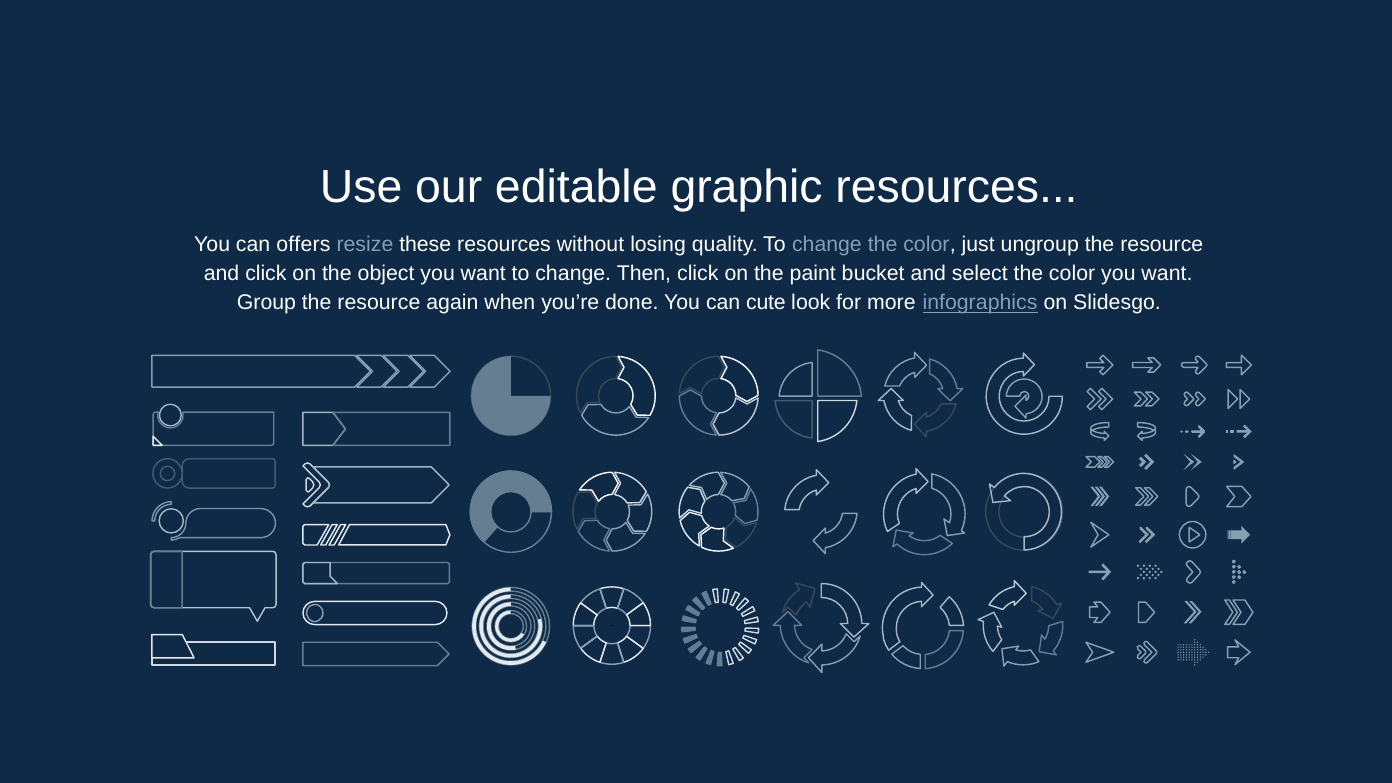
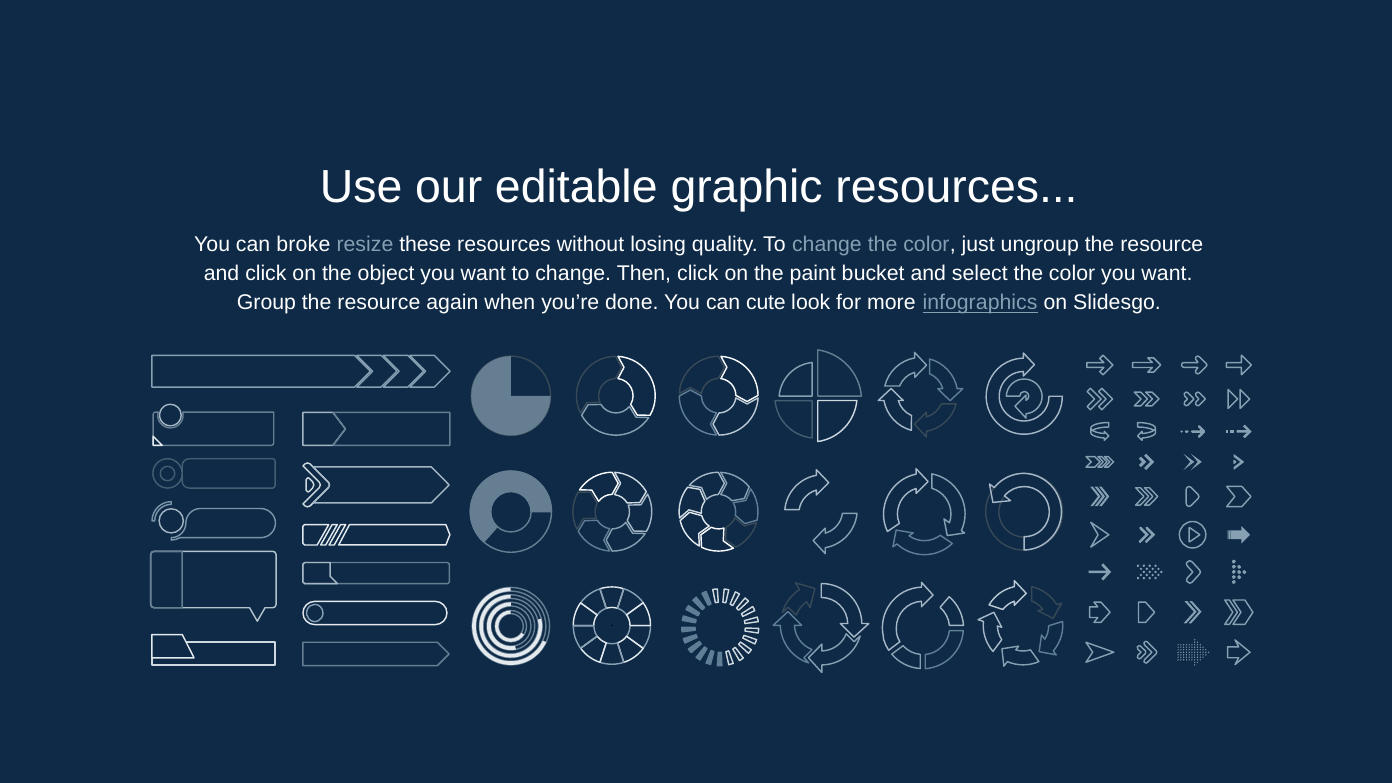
offers: offers -> broke (303, 244)
